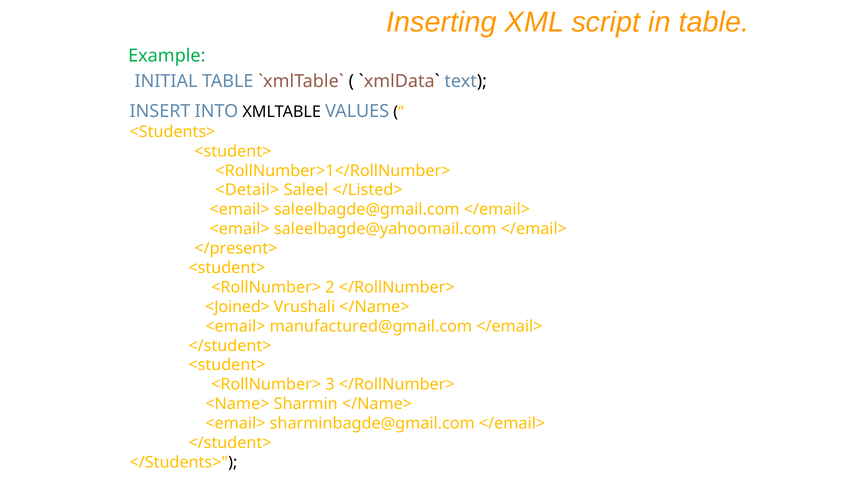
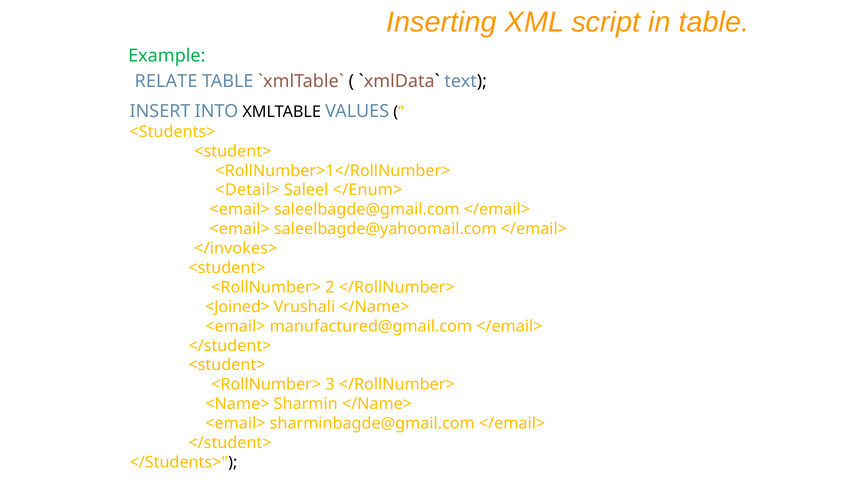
INITIAL: INITIAL -> RELATE (166, 81)
</Listed>: </Listed> -> </Enum> (368, 190)
</present>: </present> -> </invokes> (236, 248)
